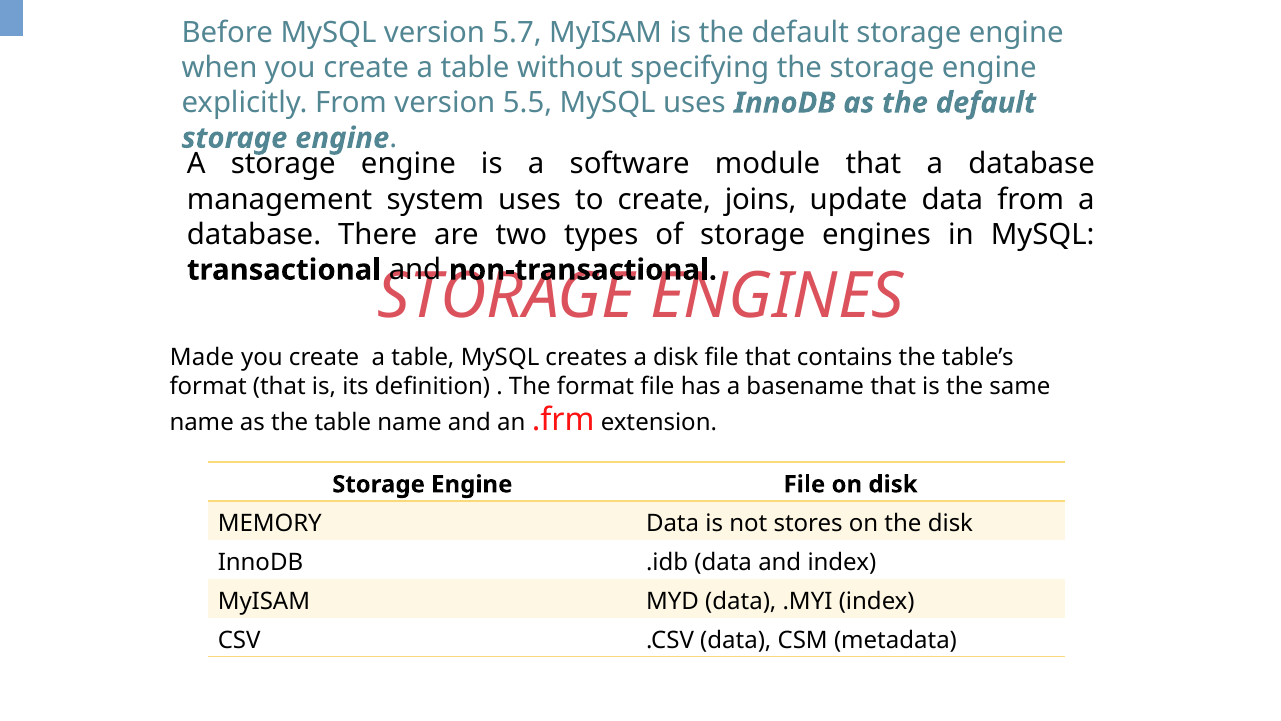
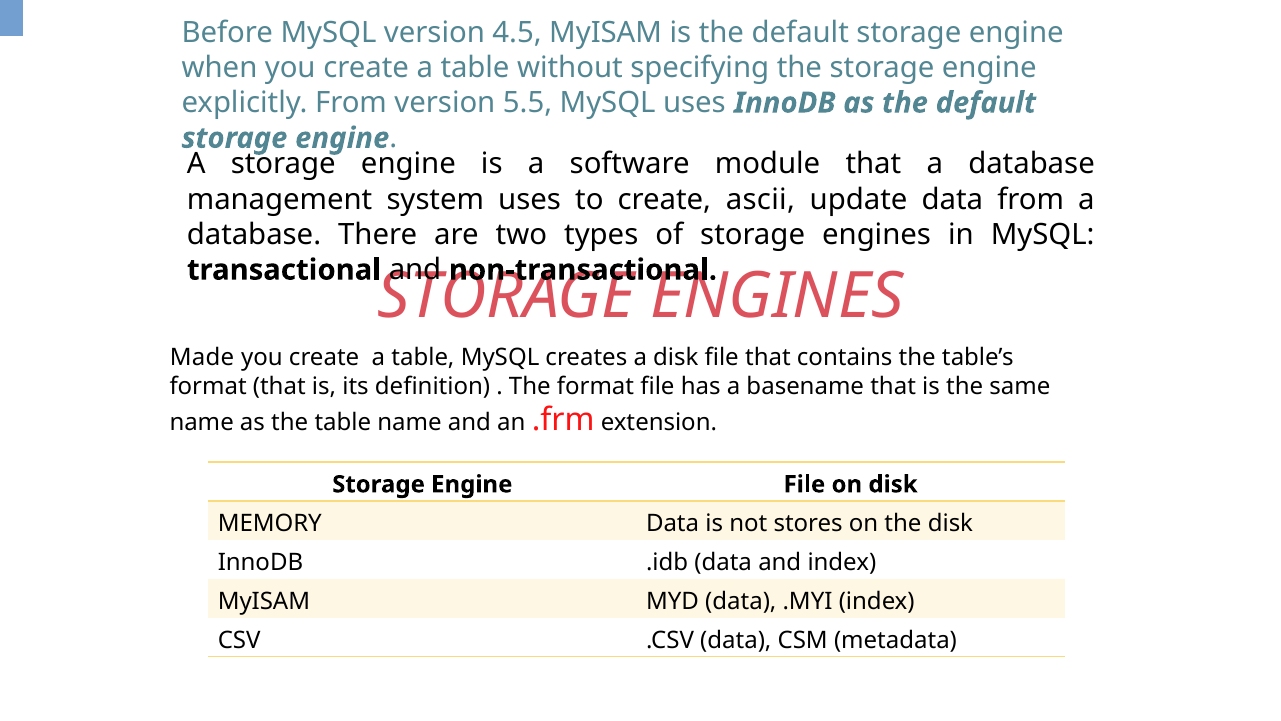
5.7: 5.7 -> 4.5 (517, 32)
joins: joins -> ascii (760, 199)
